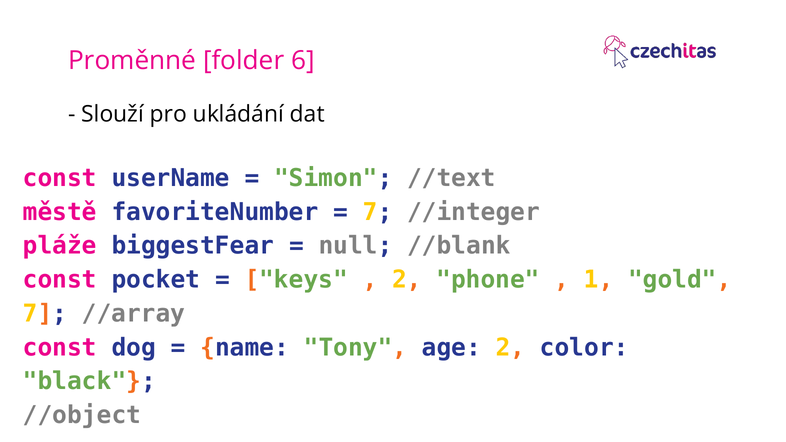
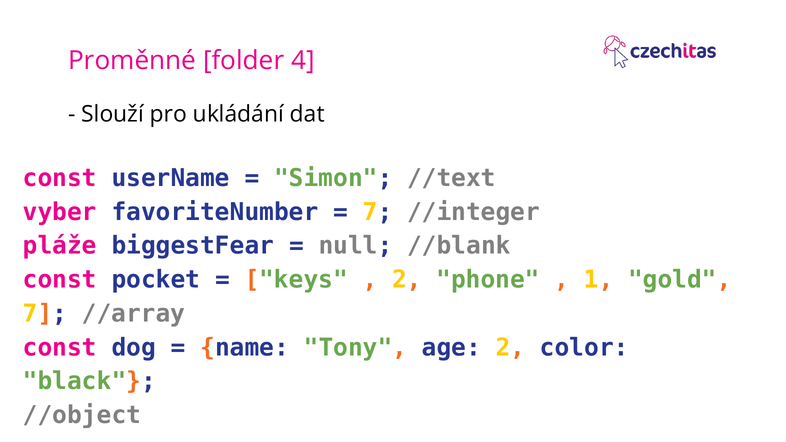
6: 6 -> 4 (303, 60)
městě: městě -> vyber (60, 212)
